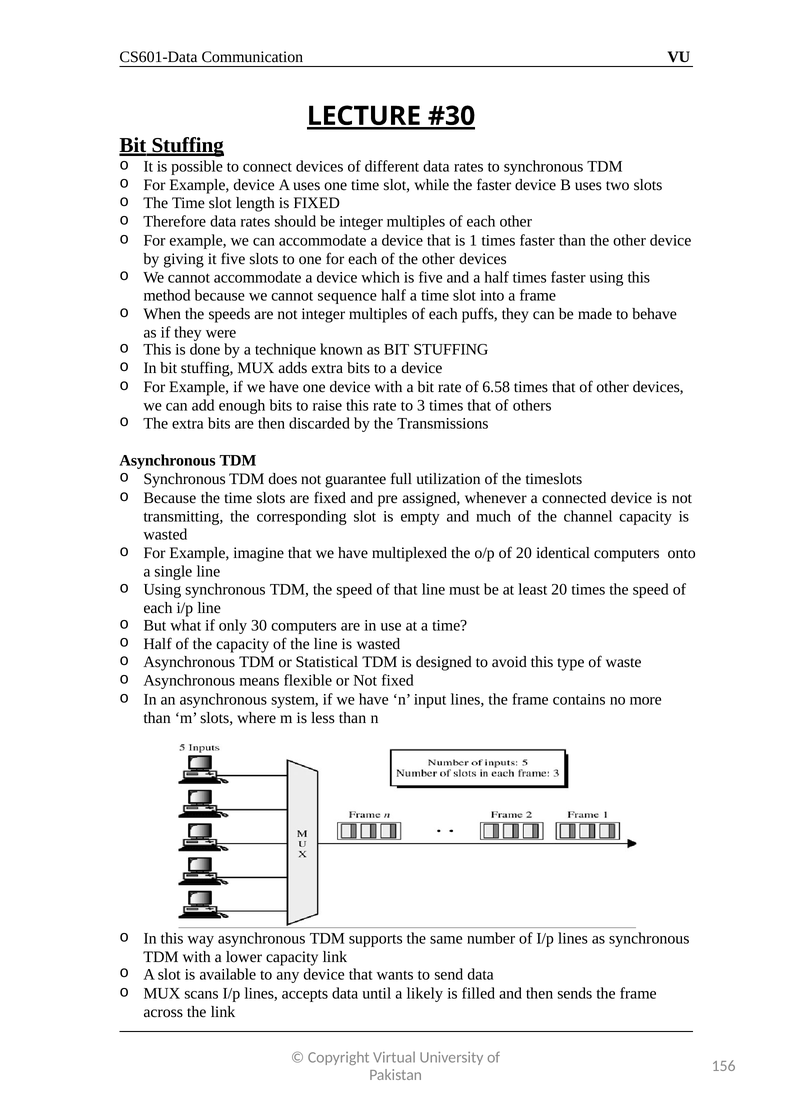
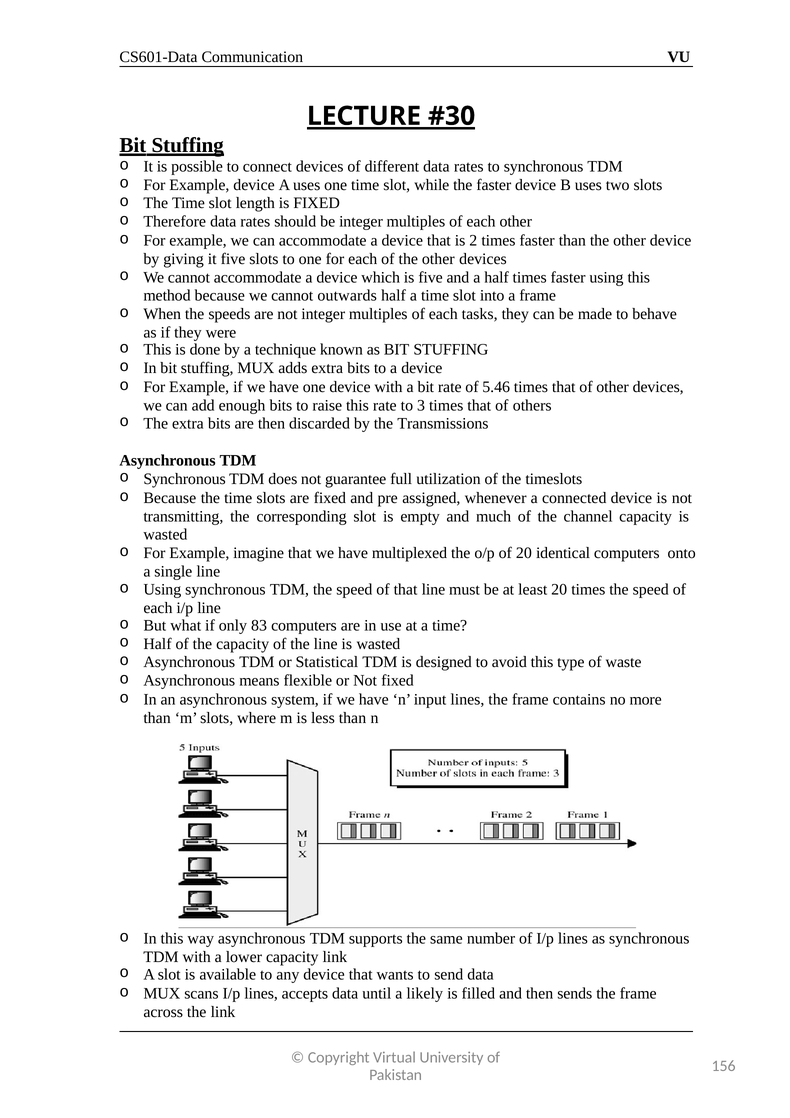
1: 1 -> 2 (473, 241)
sequence: sequence -> outwards (347, 296)
puffs: puffs -> tasks (480, 314)
6.58: 6.58 -> 5.46 (496, 387)
30: 30 -> 83 (259, 625)
